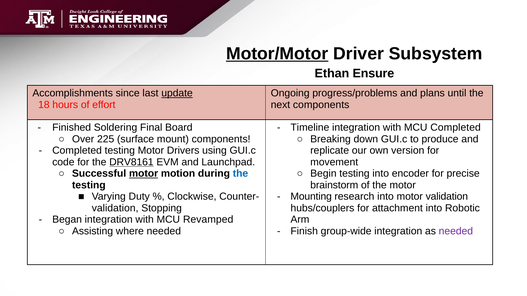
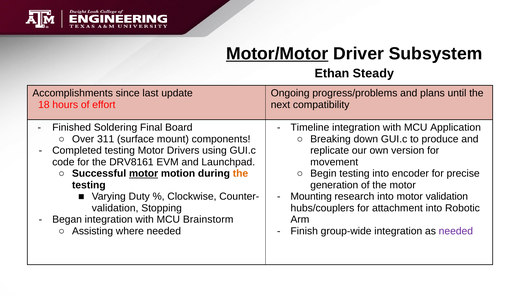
Ensure: Ensure -> Steady (373, 74)
update underline: present -> none (177, 93)
next components: components -> compatibility (321, 105)
MCU Completed: Completed -> Application (456, 128)
225: 225 -> 311 (106, 139)
DRV8161 underline: present -> none (131, 162)
the colour: blue -> orange (240, 174)
brainstorm: brainstorm -> generation (334, 185)
Revamped: Revamped -> Brainstorm (208, 220)
